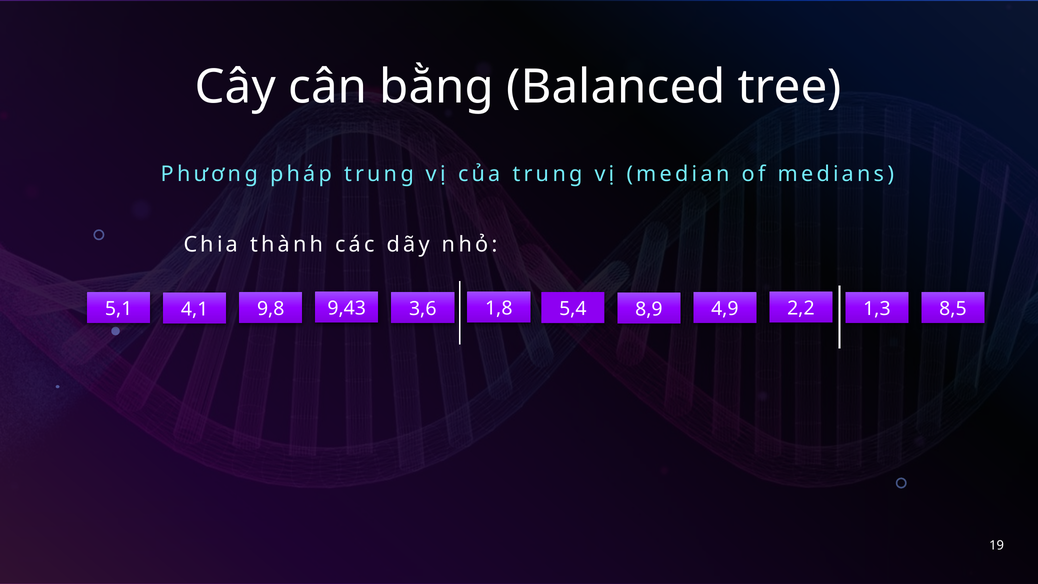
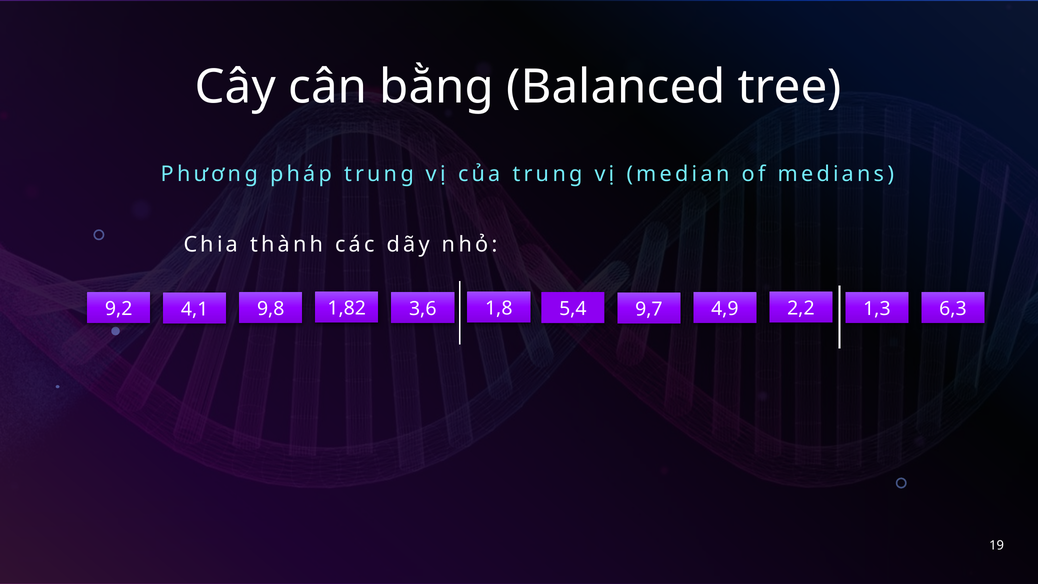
5,1: 5,1 -> 9,2 (119, 309)
9,43: 9,43 -> 1,82 (347, 308)
8,9: 8,9 -> 9,7 (649, 309)
8,5: 8,5 -> 6,3 (953, 309)
